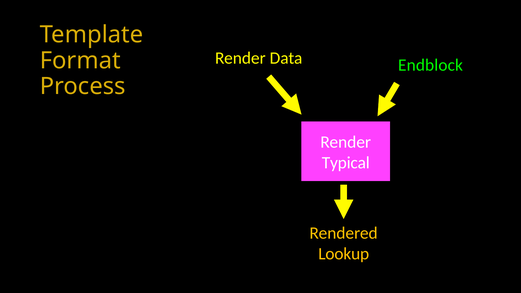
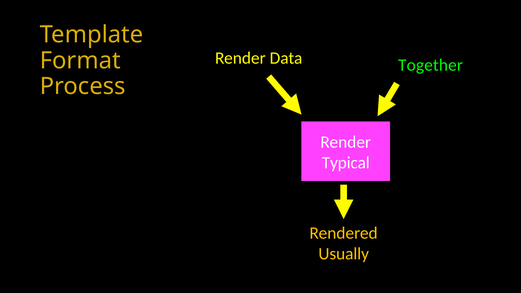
Endblock: Endblock -> Together (430, 65)
Lookup: Lookup -> Usually (344, 254)
